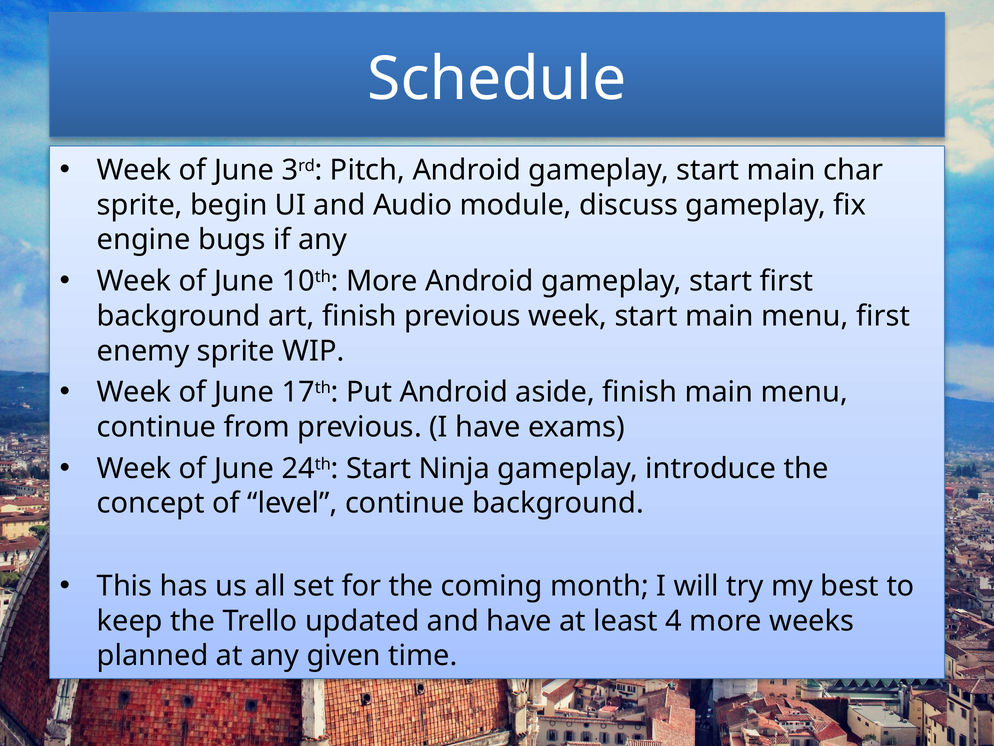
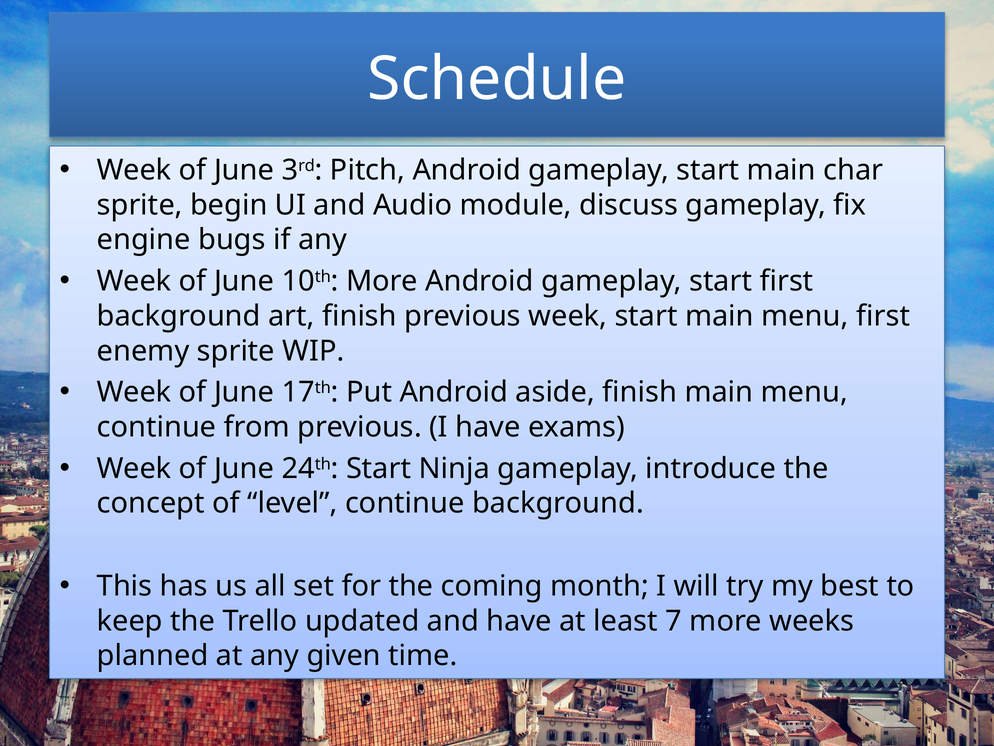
4: 4 -> 7 (674, 621)
